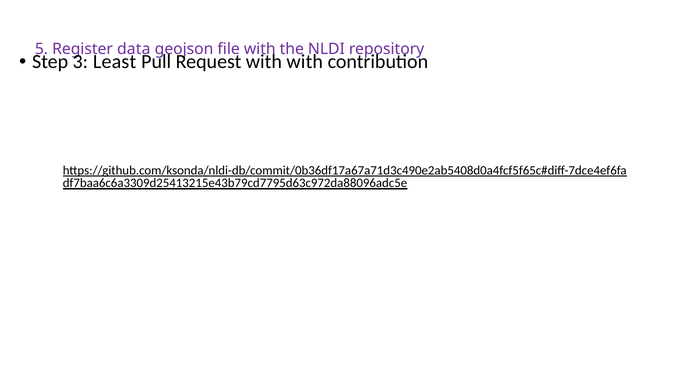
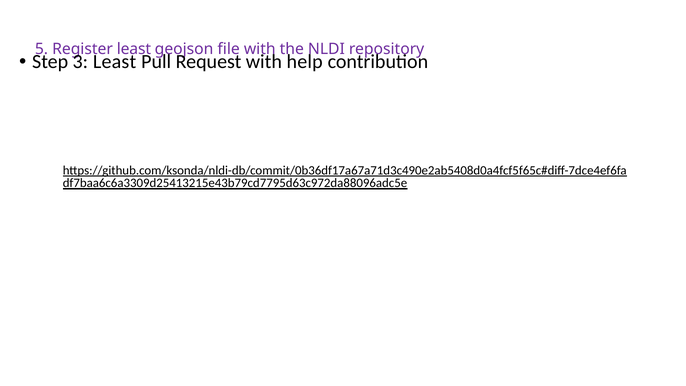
Register data: data -> least (134, 49)
with: with -> help (305, 62)
